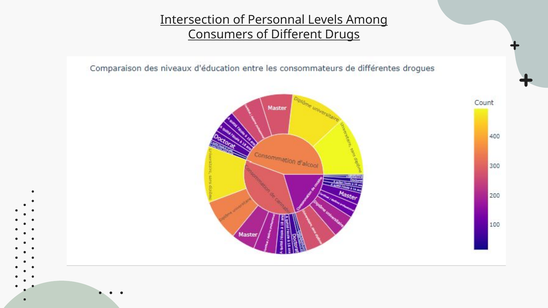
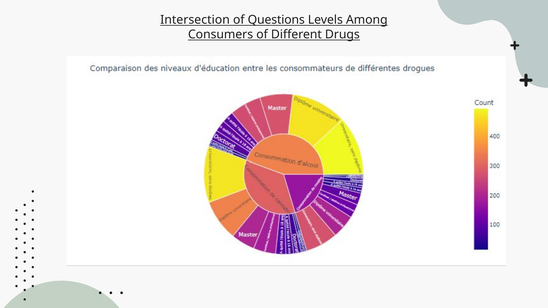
Personnal: Personnal -> Questions (276, 20)
